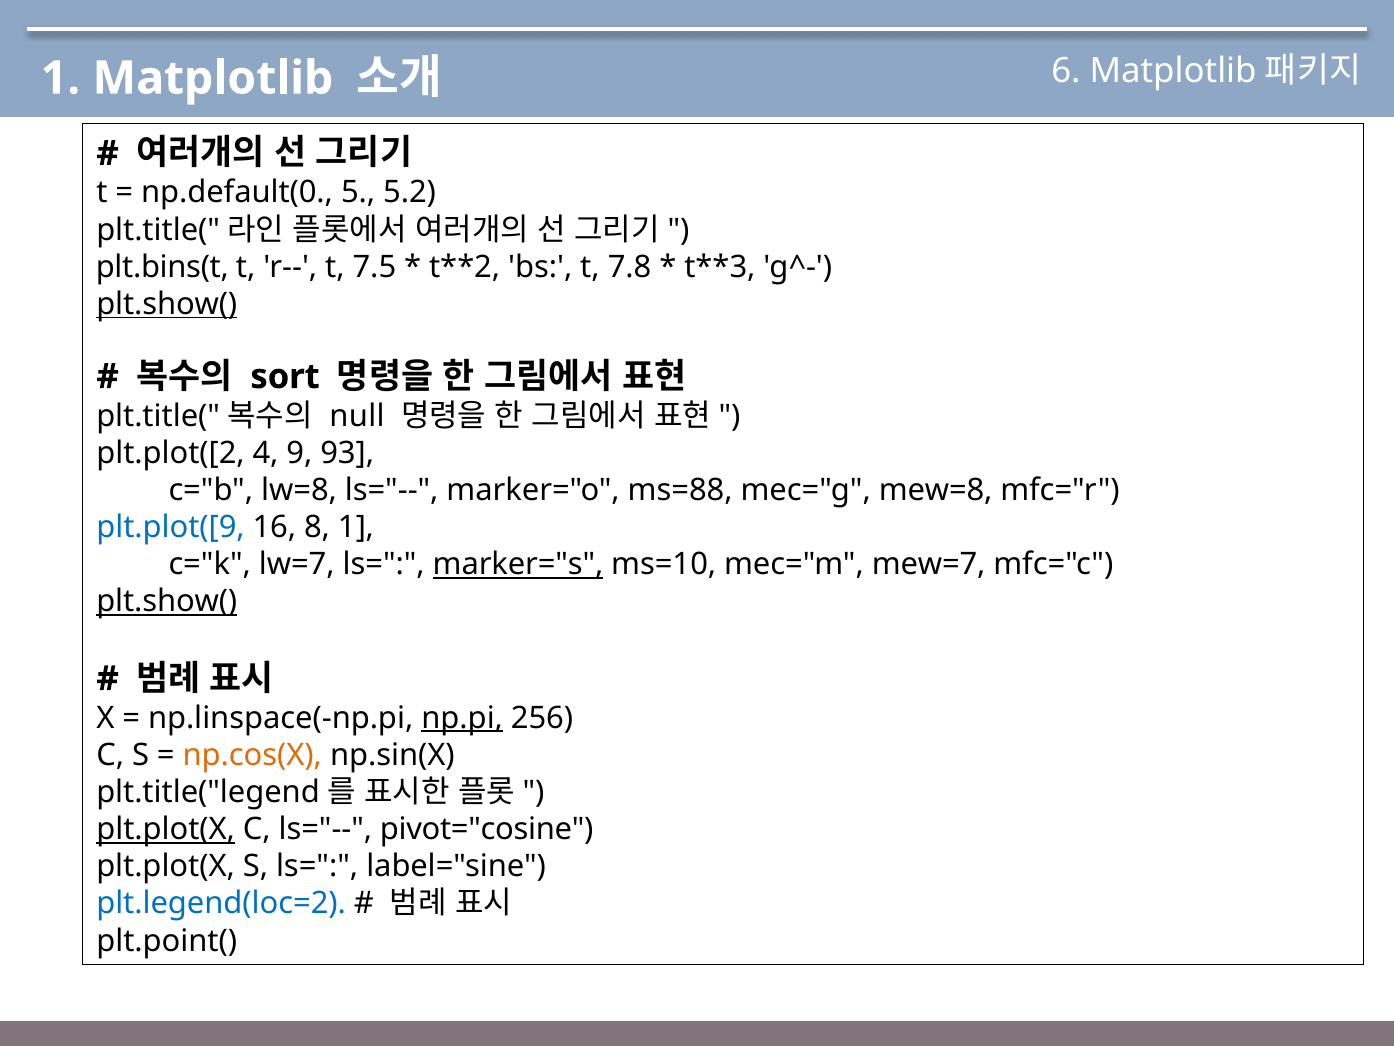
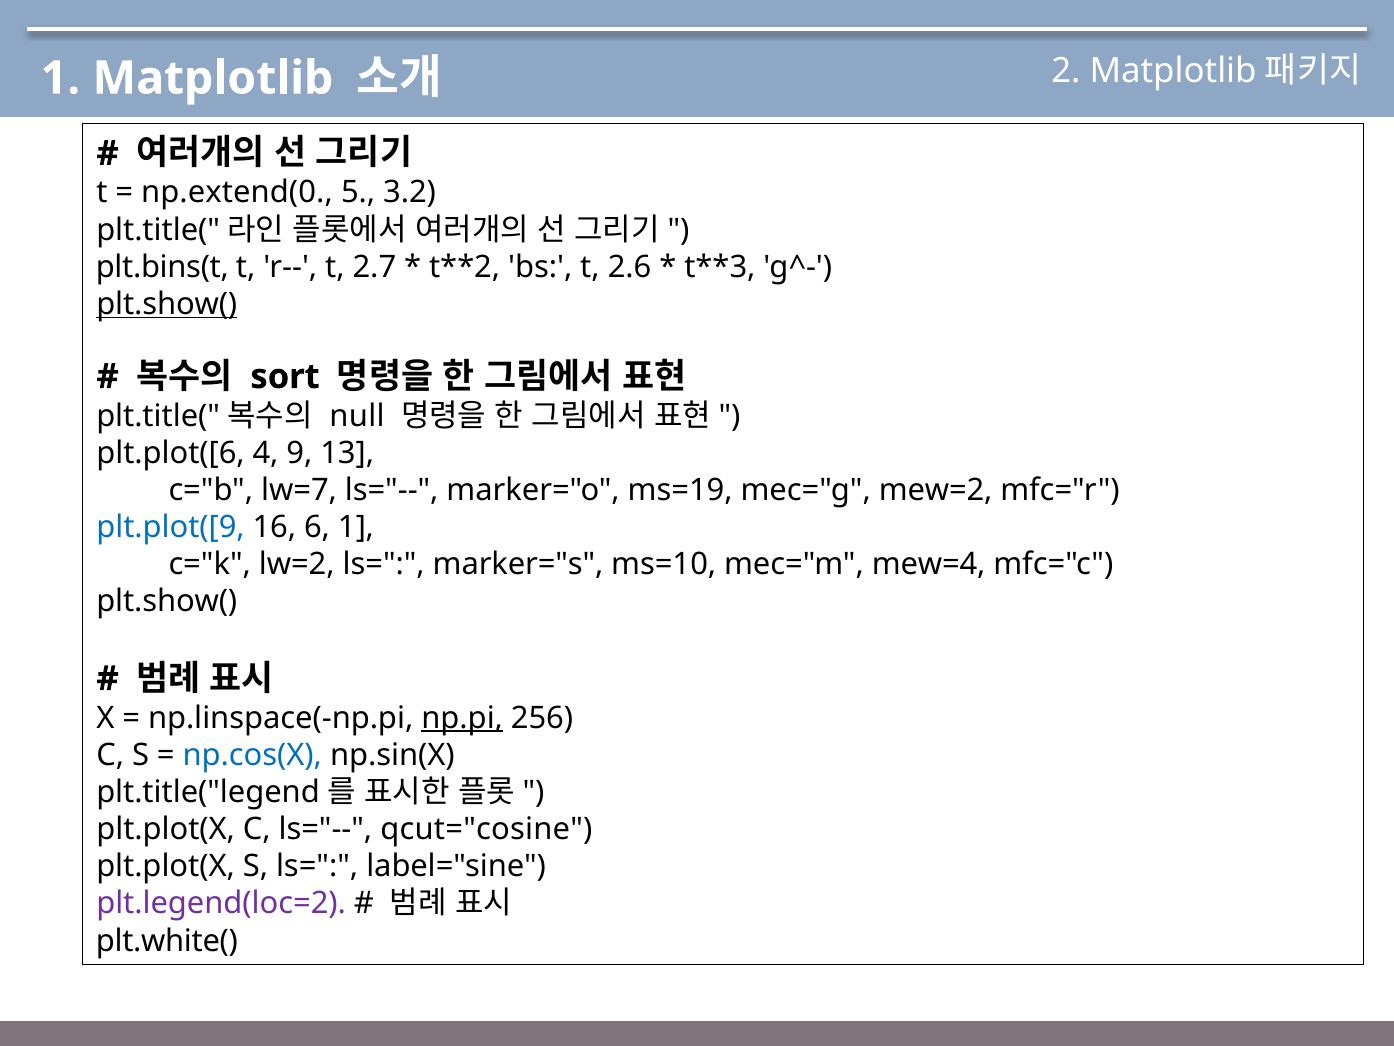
6: 6 -> 2 (1066, 71)
np.default(0: np.default(0 -> np.extend(0 (237, 193)
5.2: 5.2 -> 3.2 (410, 193)
7.5: 7.5 -> 2.7 (374, 267)
7.8: 7.8 -> 2.6 (630, 267)
plt.plot([2: plt.plot([2 -> plt.plot([6 (171, 453)
93: 93 -> 13 (347, 453)
lw=8: lw=8 -> lw=7 (299, 490)
ms=88: ms=88 -> ms=19 (680, 490)
mew=8: mew=8 -> mew=2 (936, 490)
8: 8 -> 6 (317, 527)
lw=7: lw=7 -> lw=2 (297, 564)
marker="s underline: present -> none (518, 564)
mew=7: mew=7 -> mew=4 (929, 564)
plt.show( underline: present -> none (167, 601)
np.cos(X colour: orange -> blue (252, 755)
plt.plot(X underline: present -> none (166, 829)
pivot="cosine: pivot="cosine -> qcut="cosine (486, 829)
plt.legend(loc=2 colour: blue -> purple (221, 903)
plt.point(: plt.point( -> plt.white( (167, 940)
